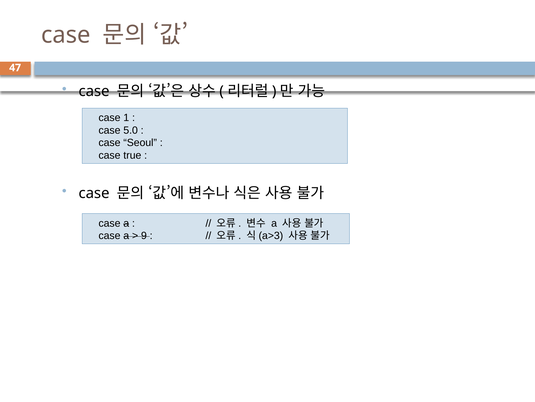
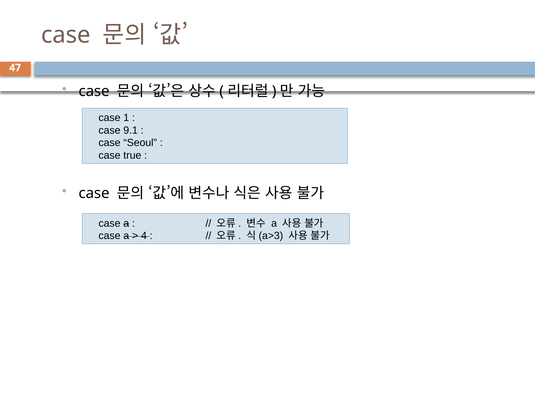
5.0: 5.0 -> 9.1 (131, 130)
9: 9 -> 4 (144, 235)
